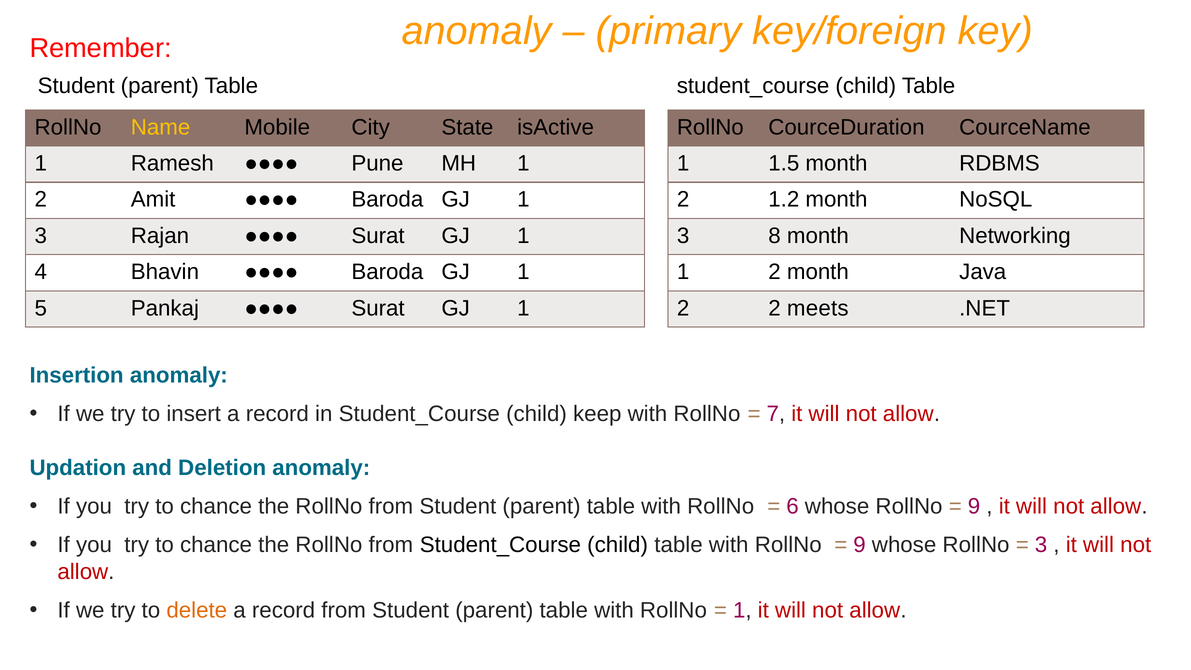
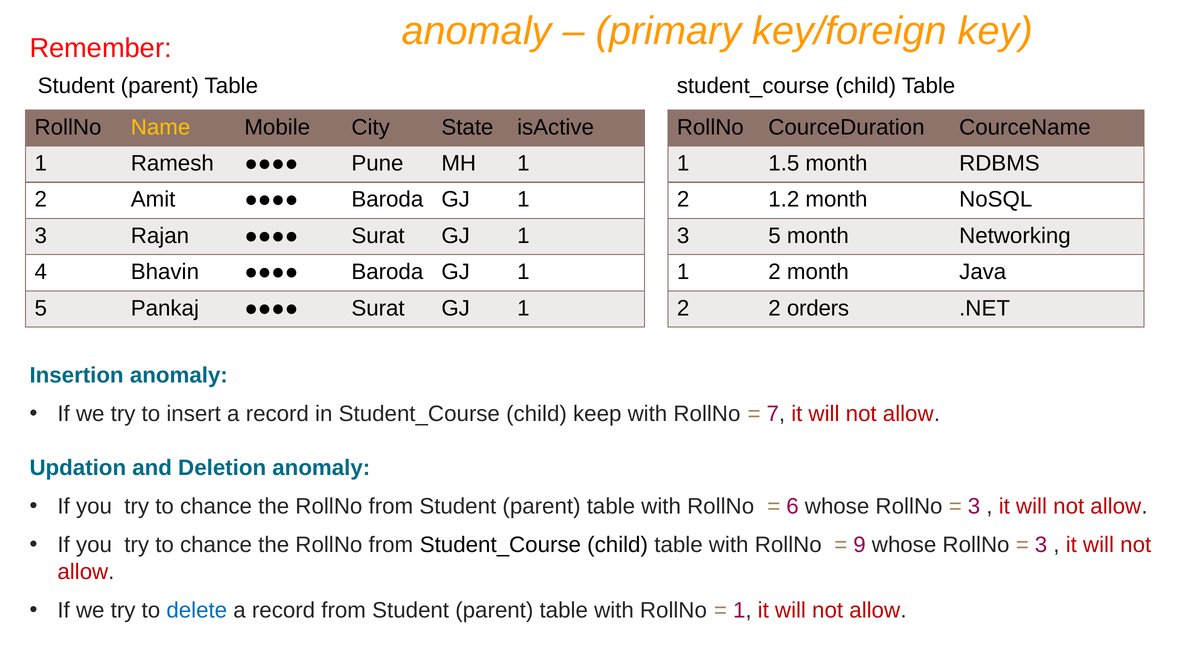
3 8: 8 -> 5 (775, 236)
meets: meets -> orders (818, 308)
9: 9 -> 3 (974, 506)
delete colour: orange -> blue (197, 610)
